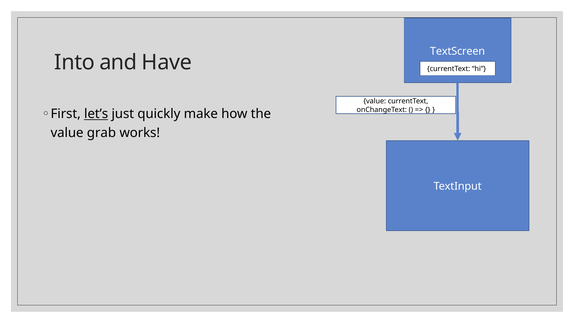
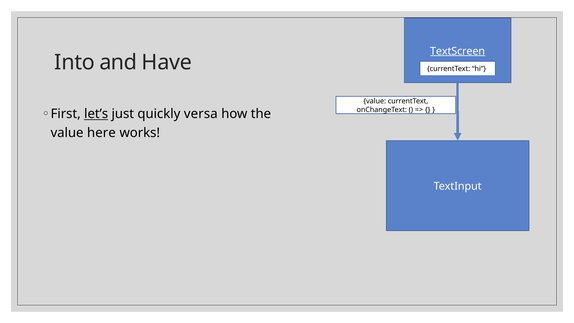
TextScreen underline: none -> present (458, 51)
make: make -> versa (201, 114)
grab: grab -> here (101, 133)
